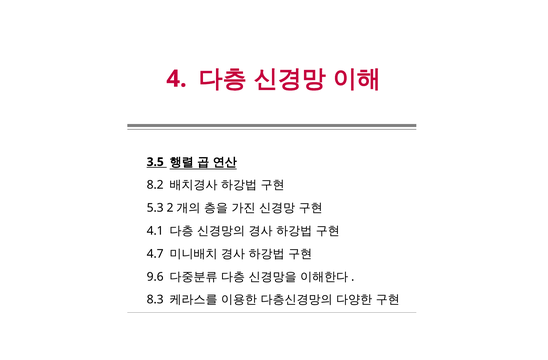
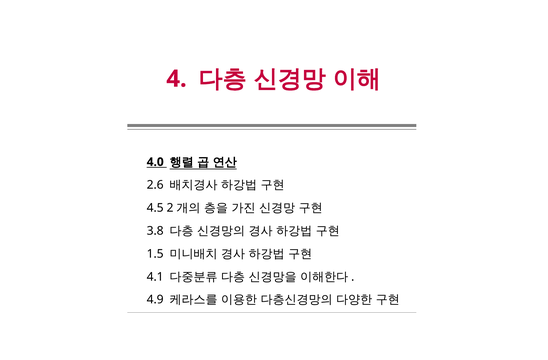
3.5: 3.5 -> 4.0 (155, 162)
8.2: 8.2 -> 2.6 (155, 185)
5.3: 5.3 -> 4.5 (155, 208)
4.1: 4.1 -> 3.8 (155, 231)
4.7: 4.7 -> 1.5 (155, 254)
9.6: 9.6 -> 4.1 (155, 277)
8.3: 8.3 -> 4.9 (155, 300)
